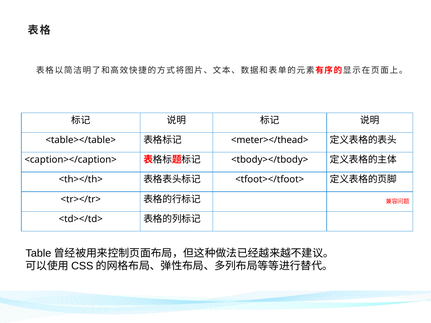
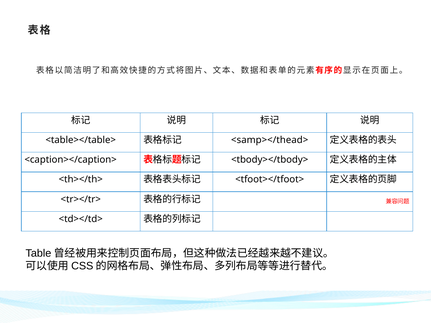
<meter></thead>: <meter></thead> -> <samp></thead> (270, 140)
